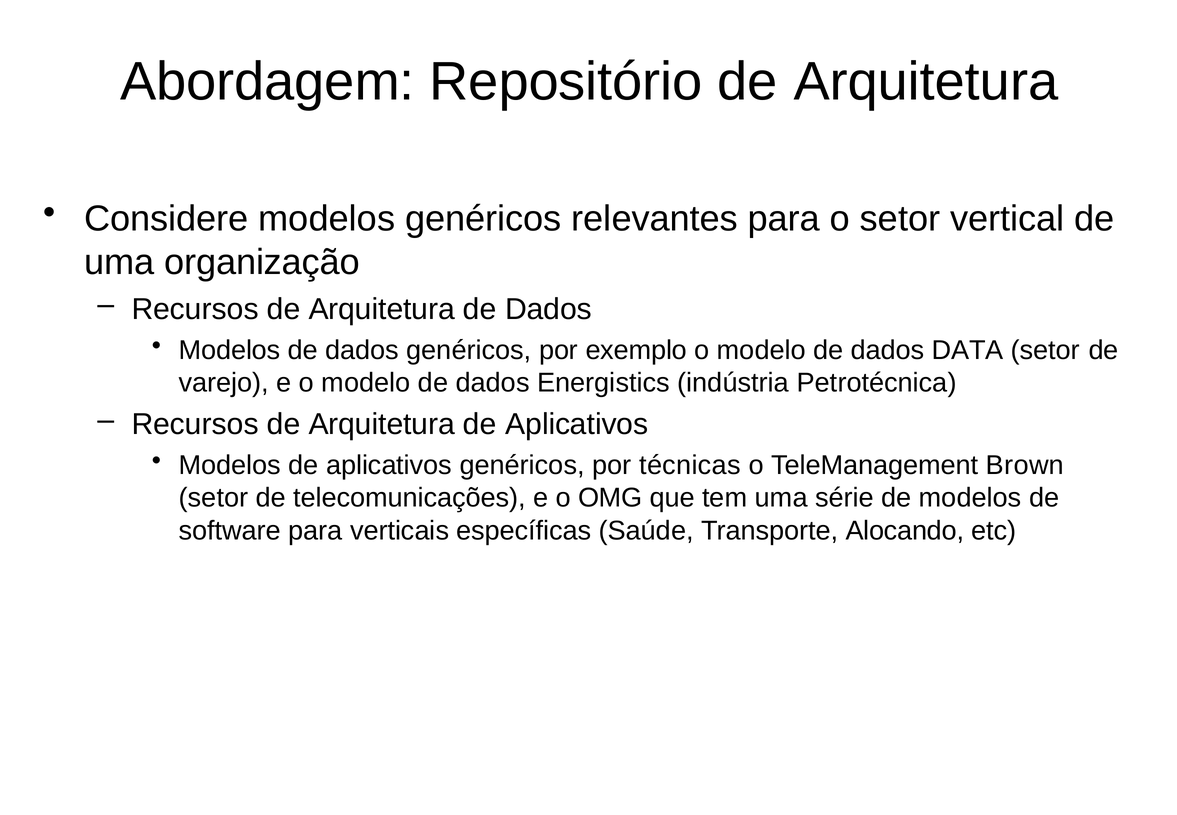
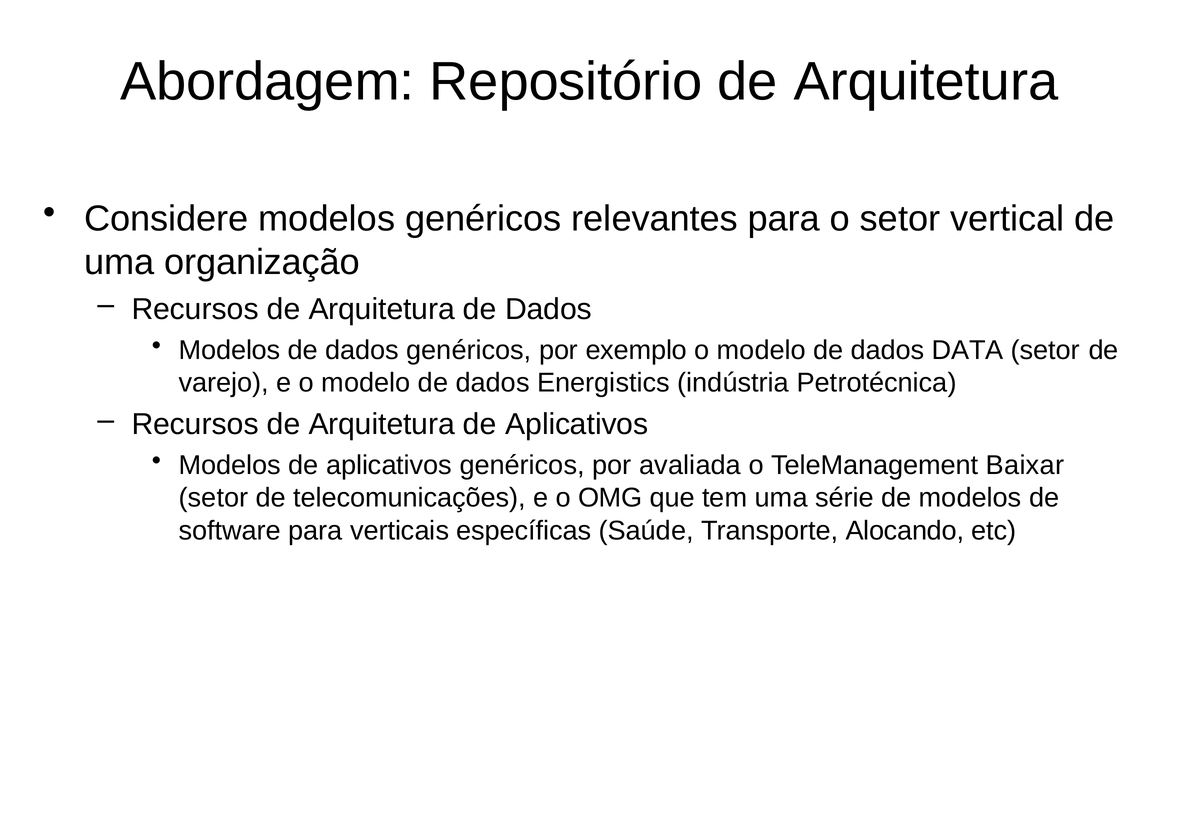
técnicas: técnicas -> avaliada (690, 465)
Brown: Brown -> Baixar (1025, 465)
